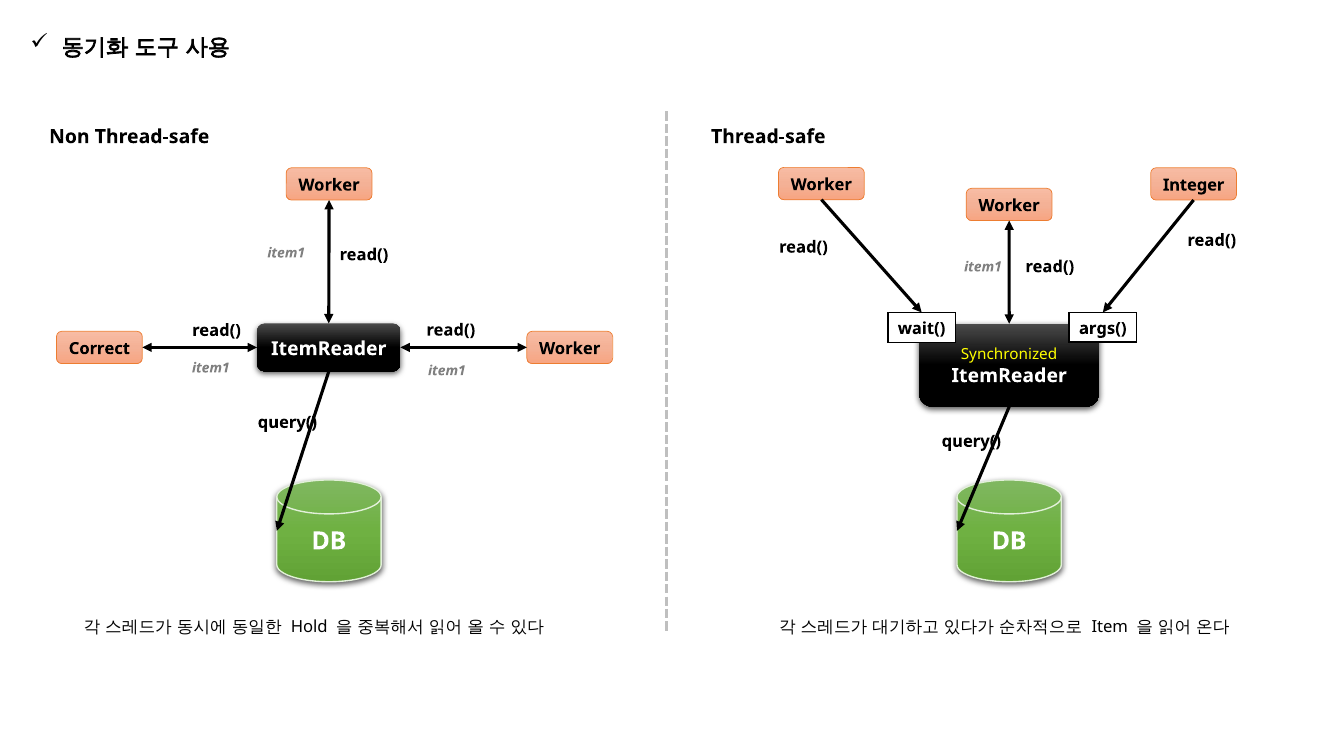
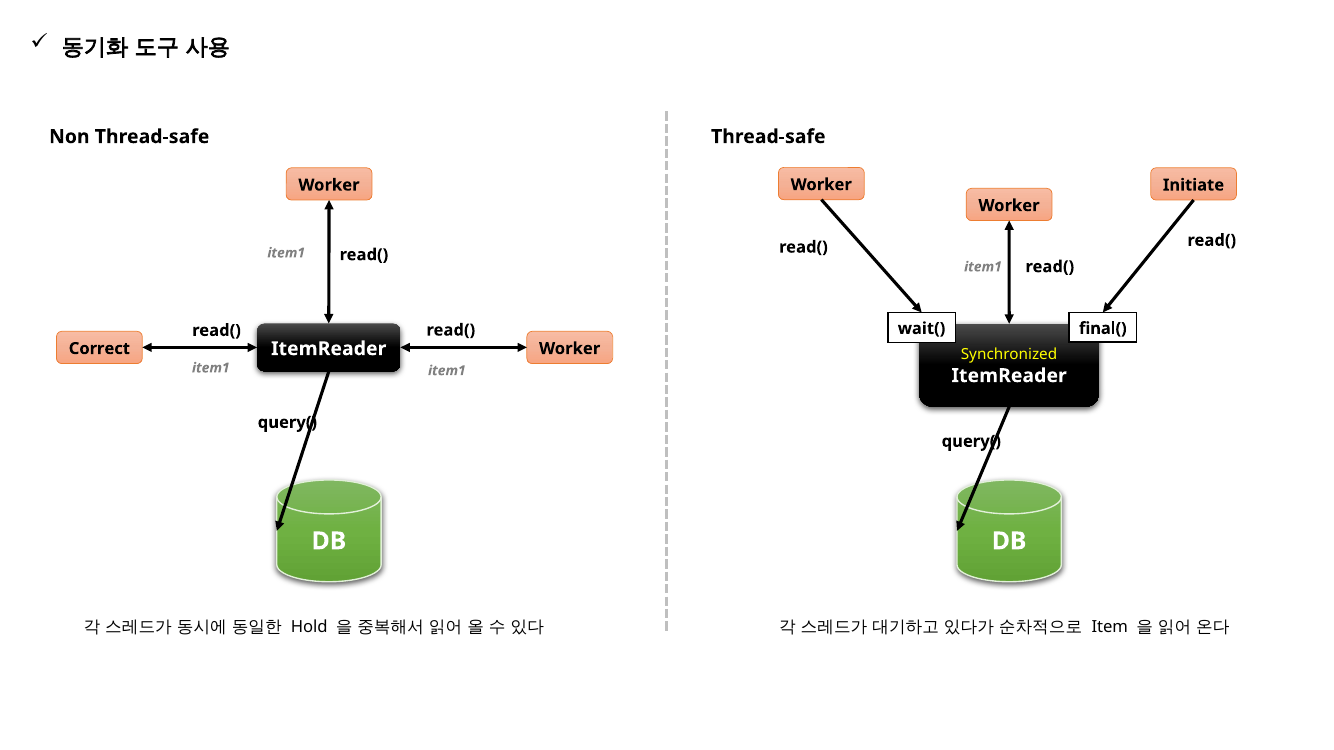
Integer: Integer -> Initiate (1194, 185)
args(: args( -> final( (1103, 329)
